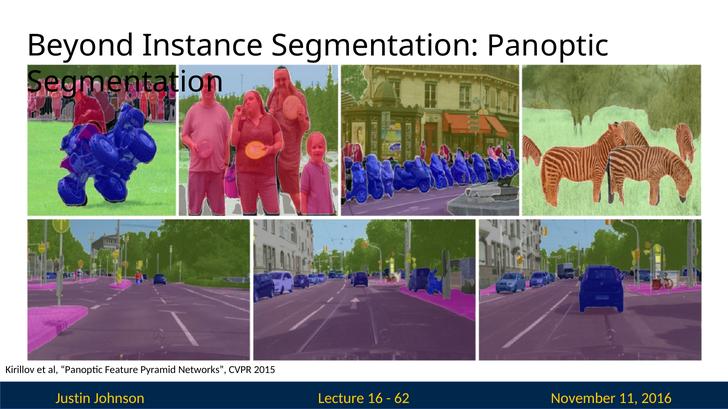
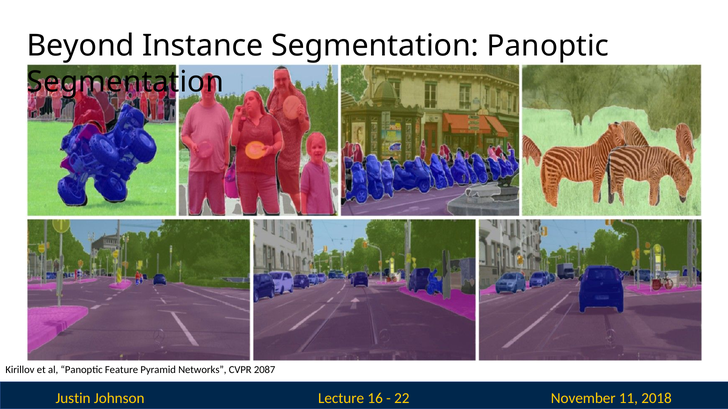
2015: 2015 -> 2087 (265, 370)
2016: 2016 -> 2018 (657, 399)
62: 62 -> 22 (402, 399)
